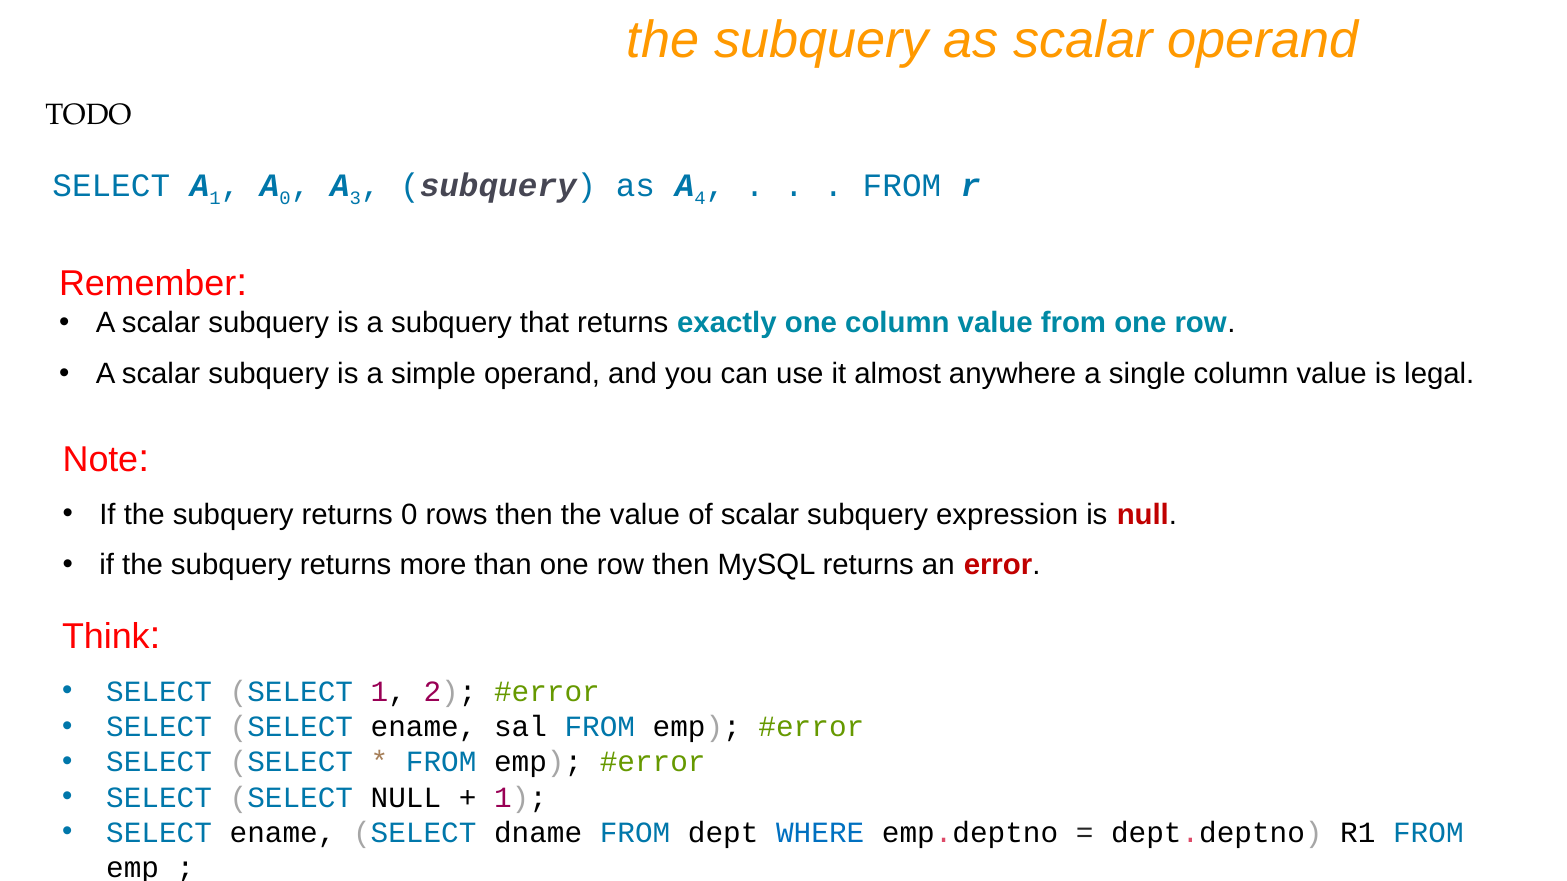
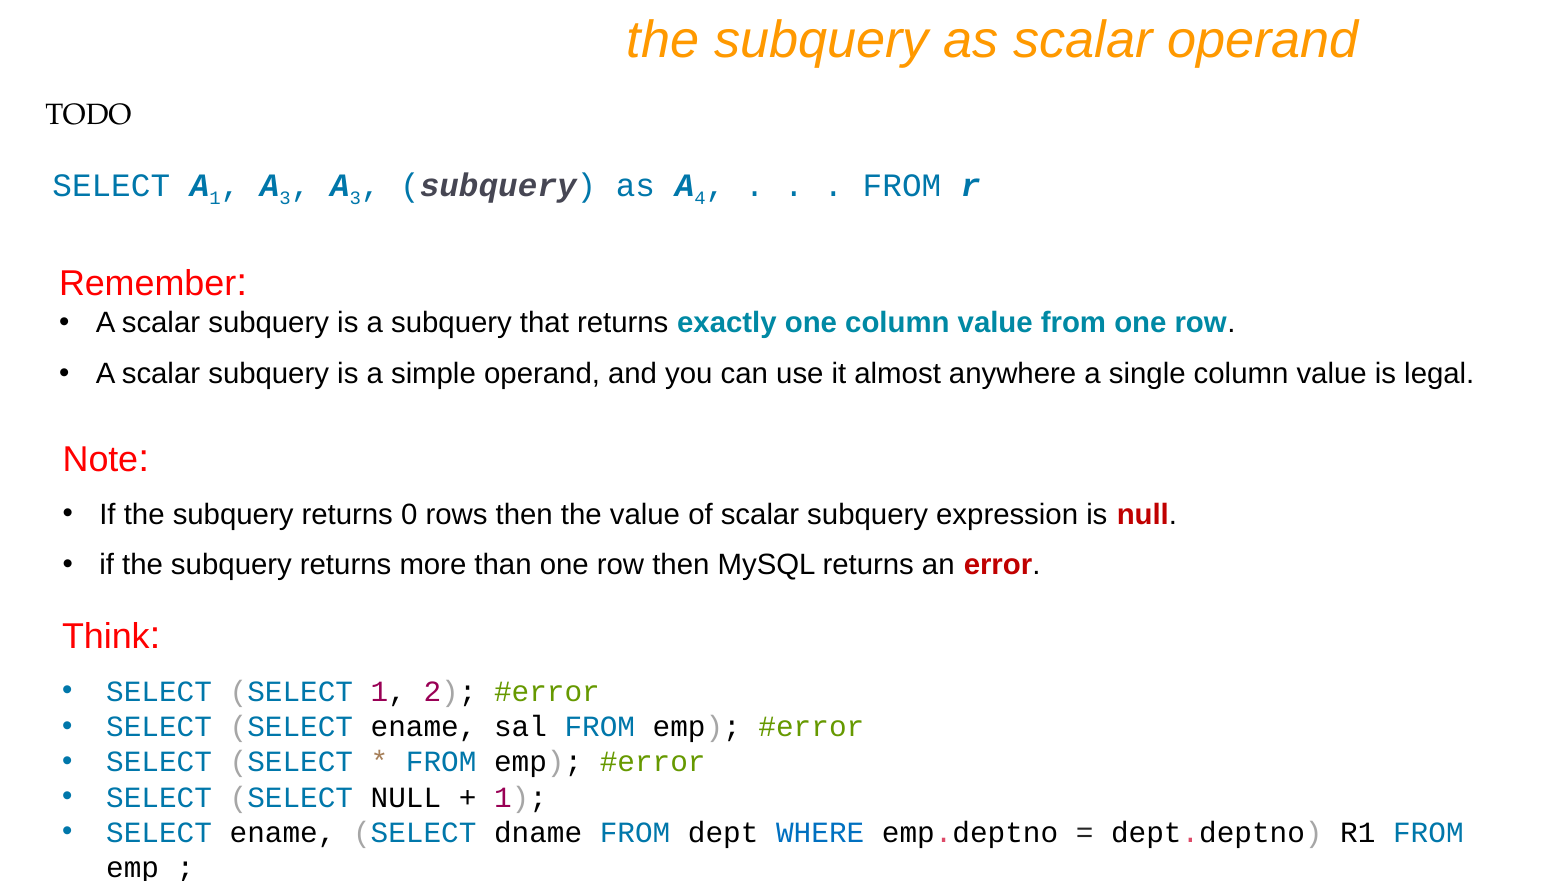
0: 0 -> 3 (285, 199)
